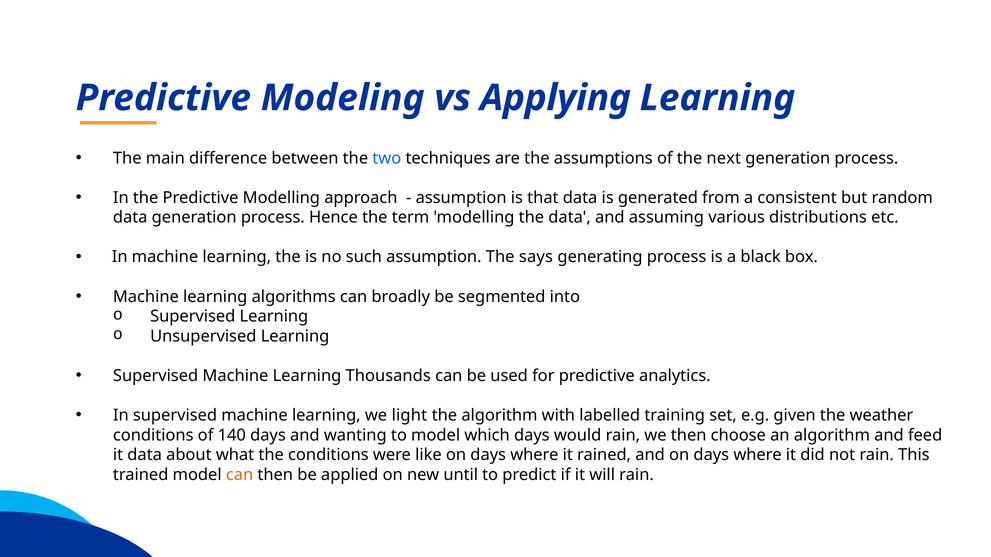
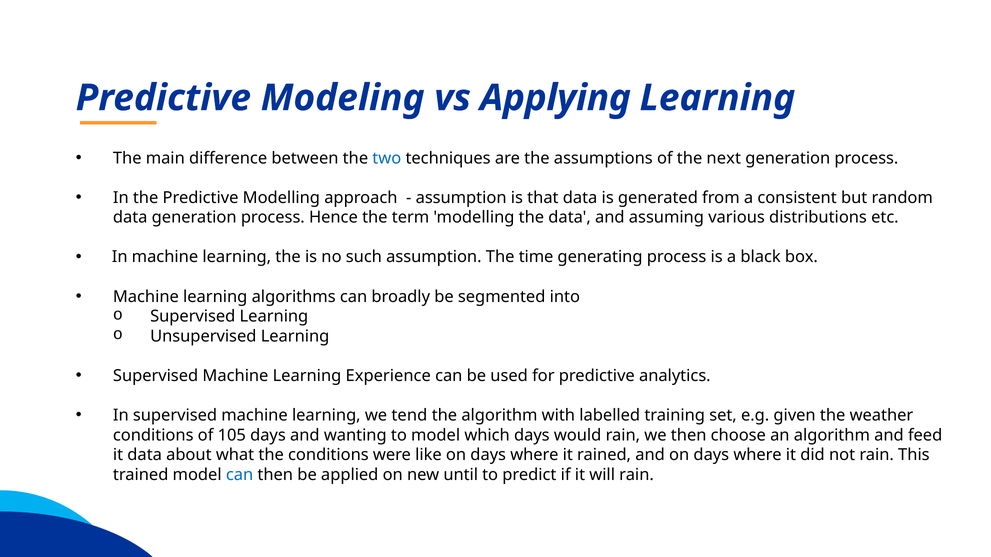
says: says -> time (536, 257)
Thousands: Thousands -> Experience (388, 376)
light: light -> tend (409, 416)
140: 140 -> 105 (232, 436)
can colour: orange -> blue (240, 475)
